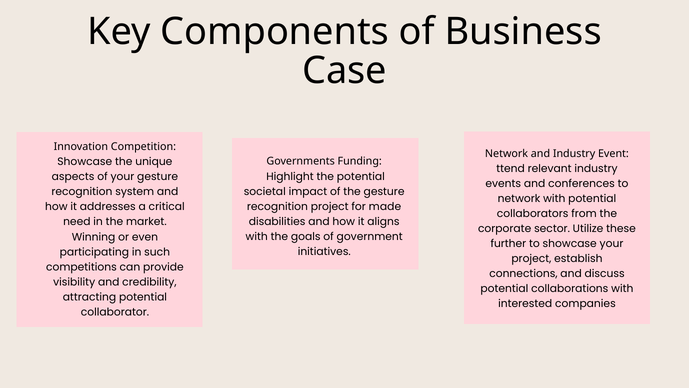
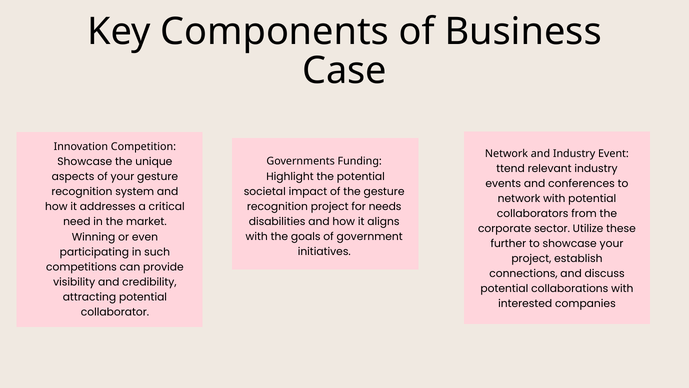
made: made -> needs (385, 206)
